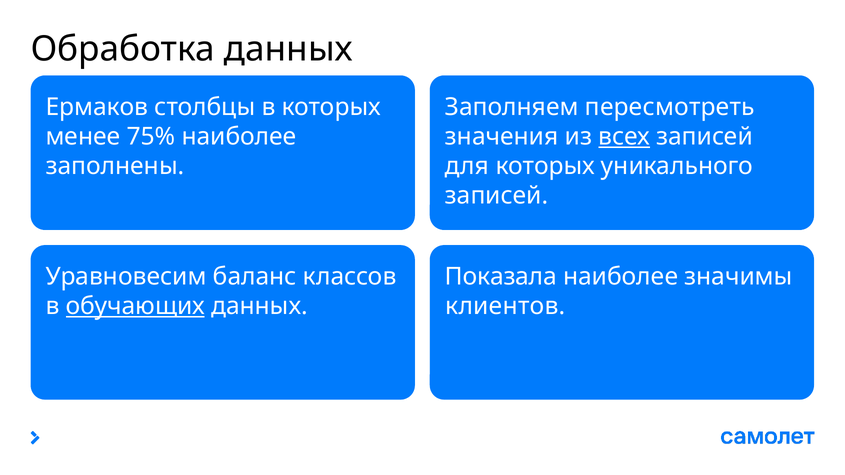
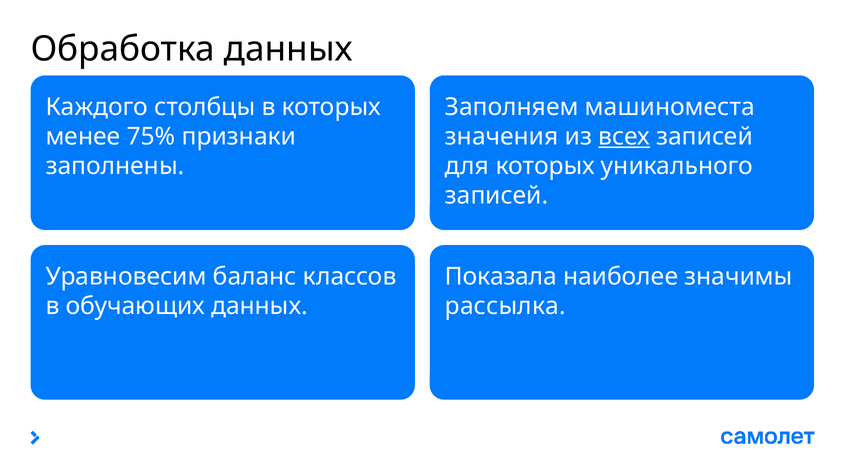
Ермаков: Ермаков -> Каждого (97, 107)
пересмотреть: пересмотреть -> машиноместа (670, 107)
75% наиболее: наиболее -> признаки (239, 137)
обучающих underline: present -> none (135, 306)
клиентов: клиентов -> рассылка (505, 306)
